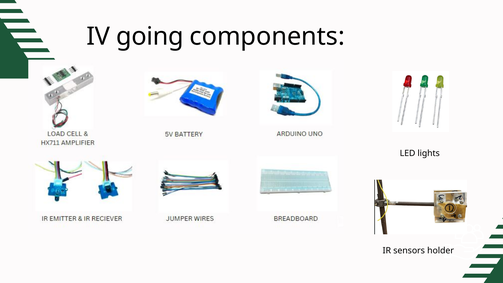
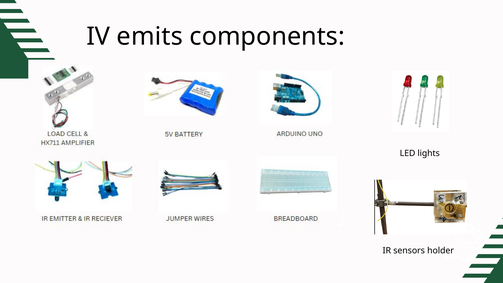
going: going -> emits (150, 36)
